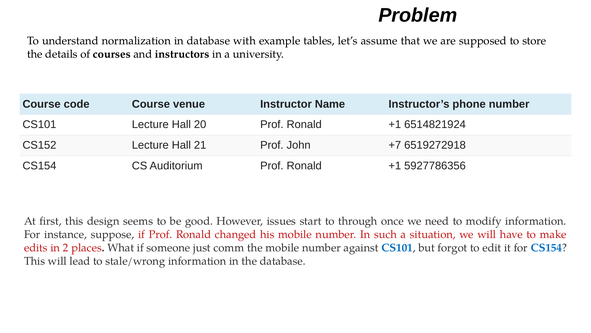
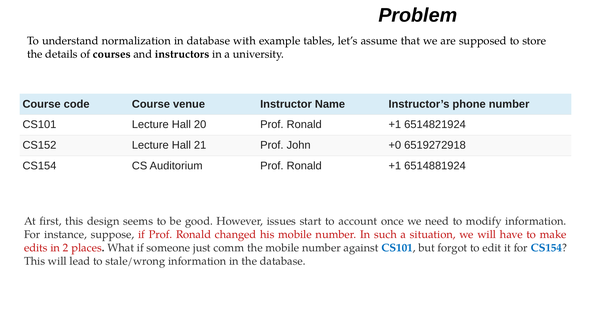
+7: +7 -> +0 (395, 145)
5927786356: 5927786356 -> 6514881924 (435, 166)
through: through -> account (358, 221)
